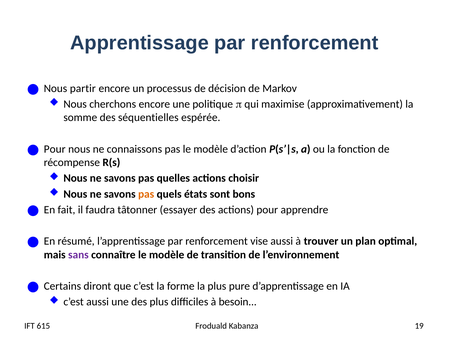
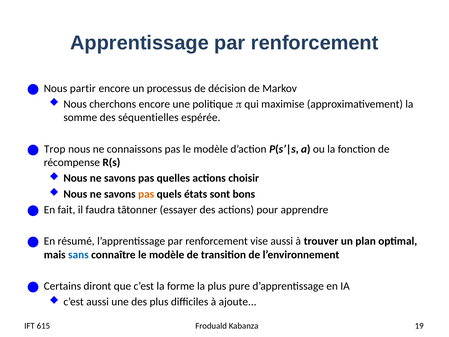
Pour: Pour -> Trop (55, 149)
sans colour: purple -> blue (78, 254)
besoin: besoin -> ajoute (238, 302)
